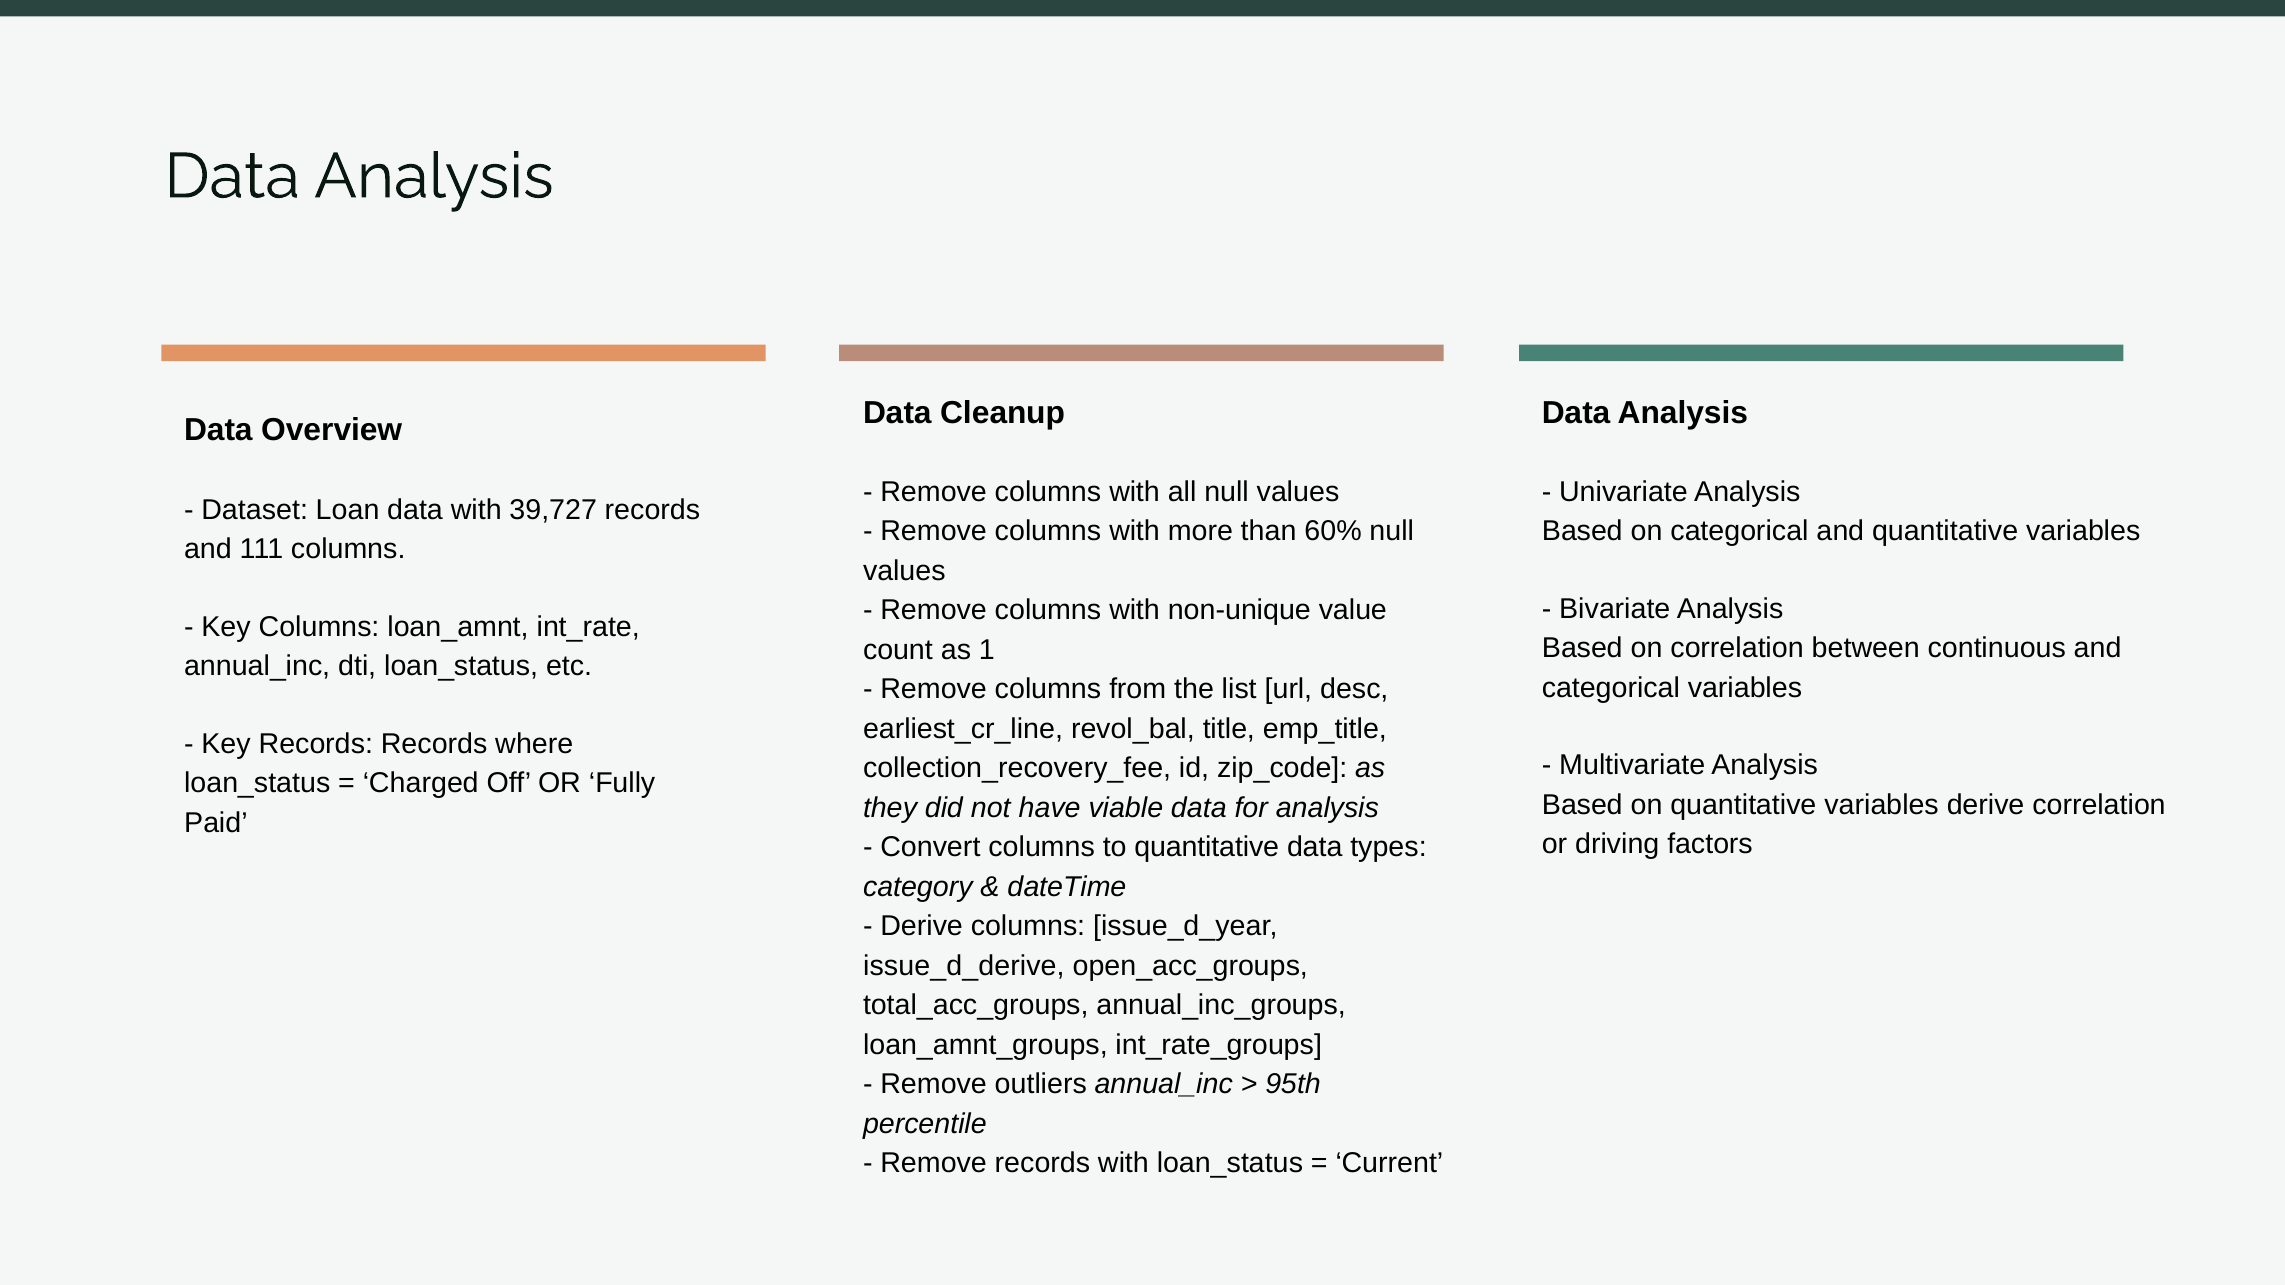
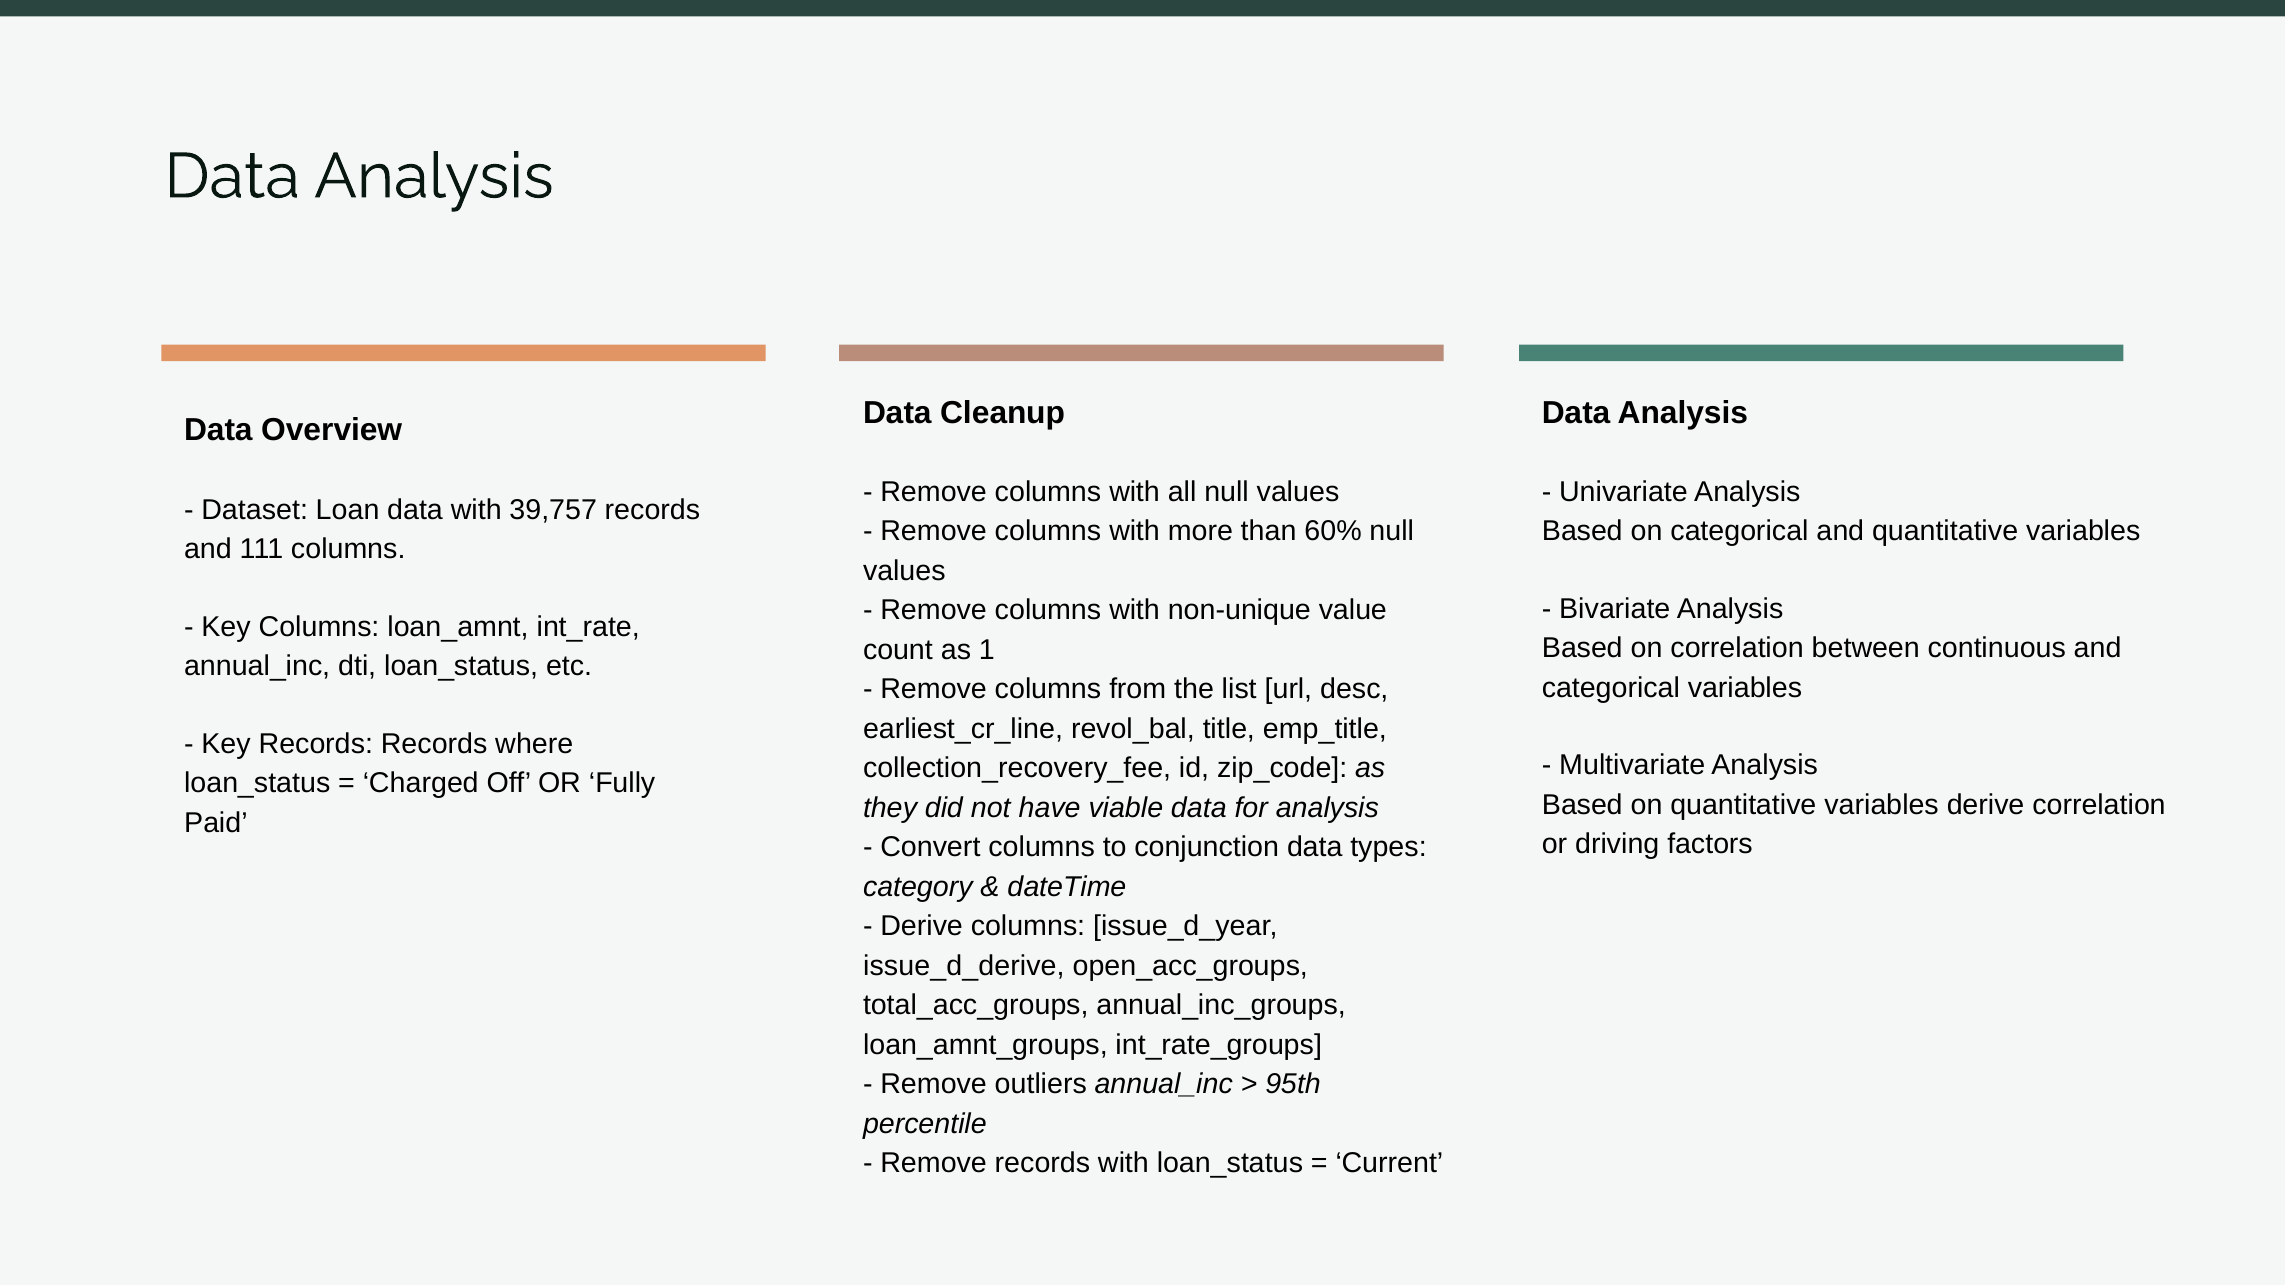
39,727: 39,727 -> 39,757 (553, 510)
to quantitative: quantitative -> conjunction (1207, 847)
